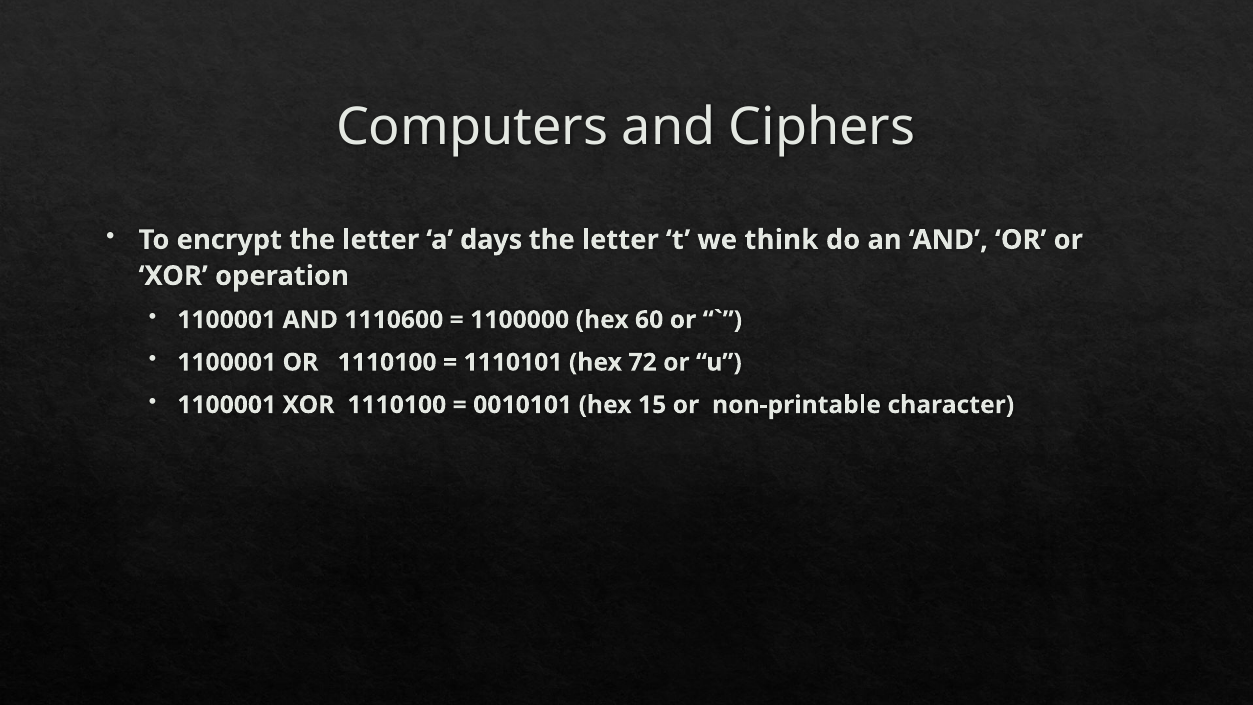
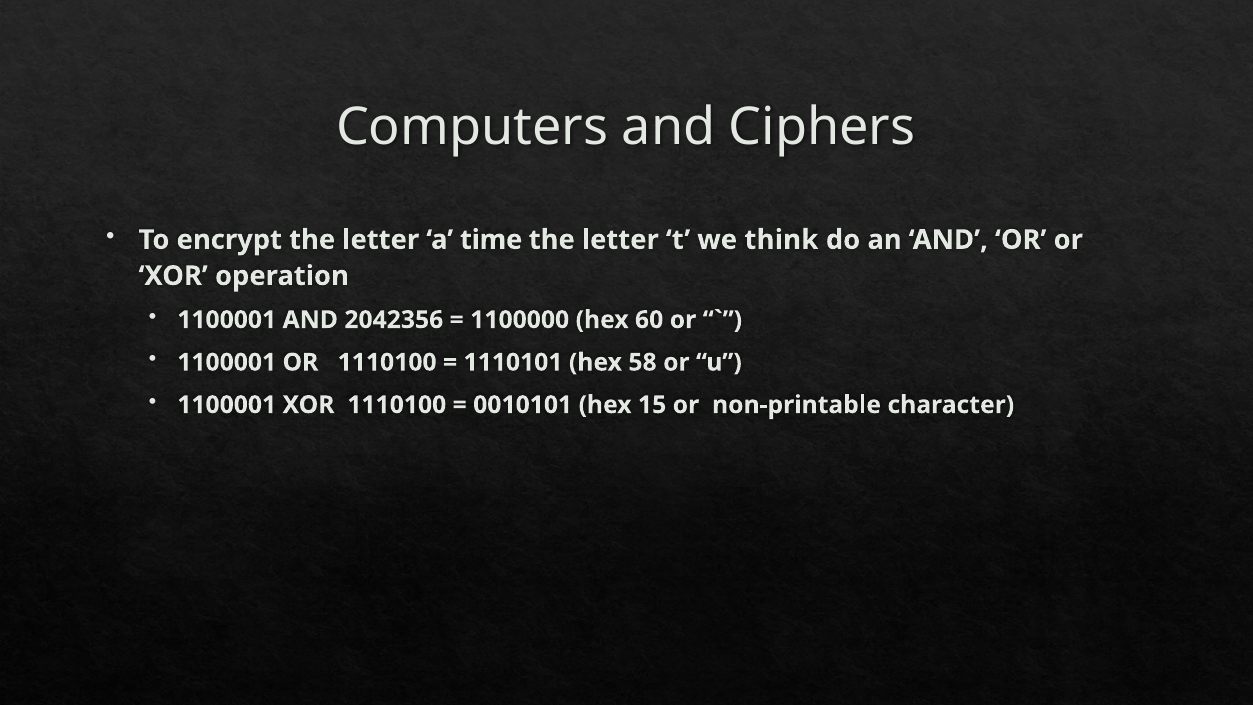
days: days -> time (491, 240)
1110600: 1110600 -> 2042356 (394, 320)
72: 72 -> 58 (643, 362)
